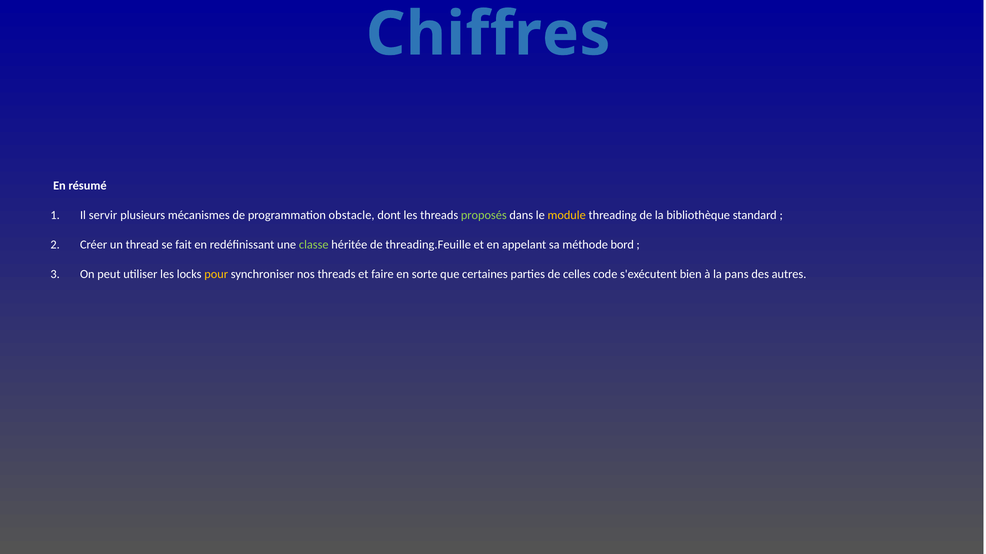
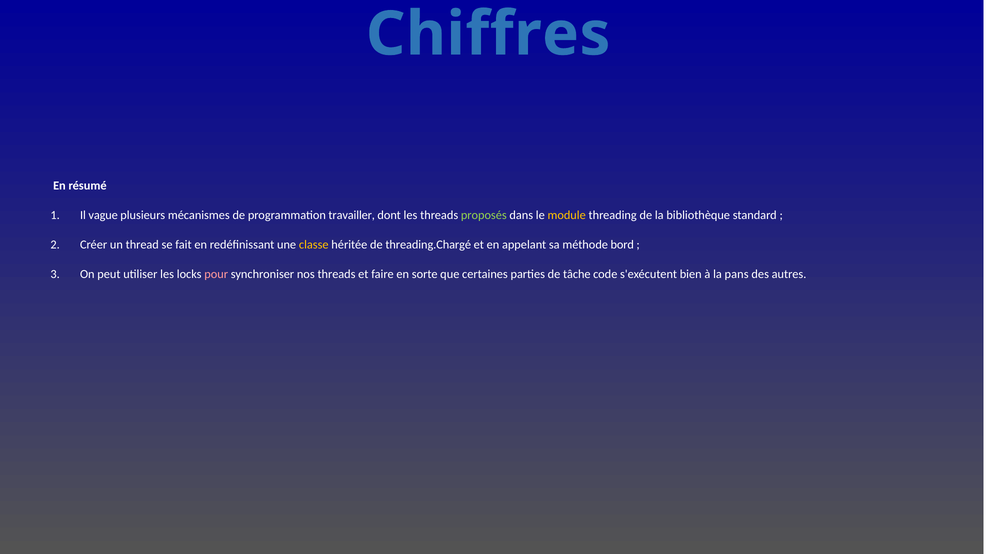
servir: servir -> vague (103, 215)
obstacle: obstacle -> travailler (352, 215)
classe colour: light green -> yellow (314, 245)
threading.Feuille: threading.Feuille -> threading.Chargé (428, 245)
pour colour: yellow -> pink (216, 275)
celles: celles -> tâche (577, 275)
